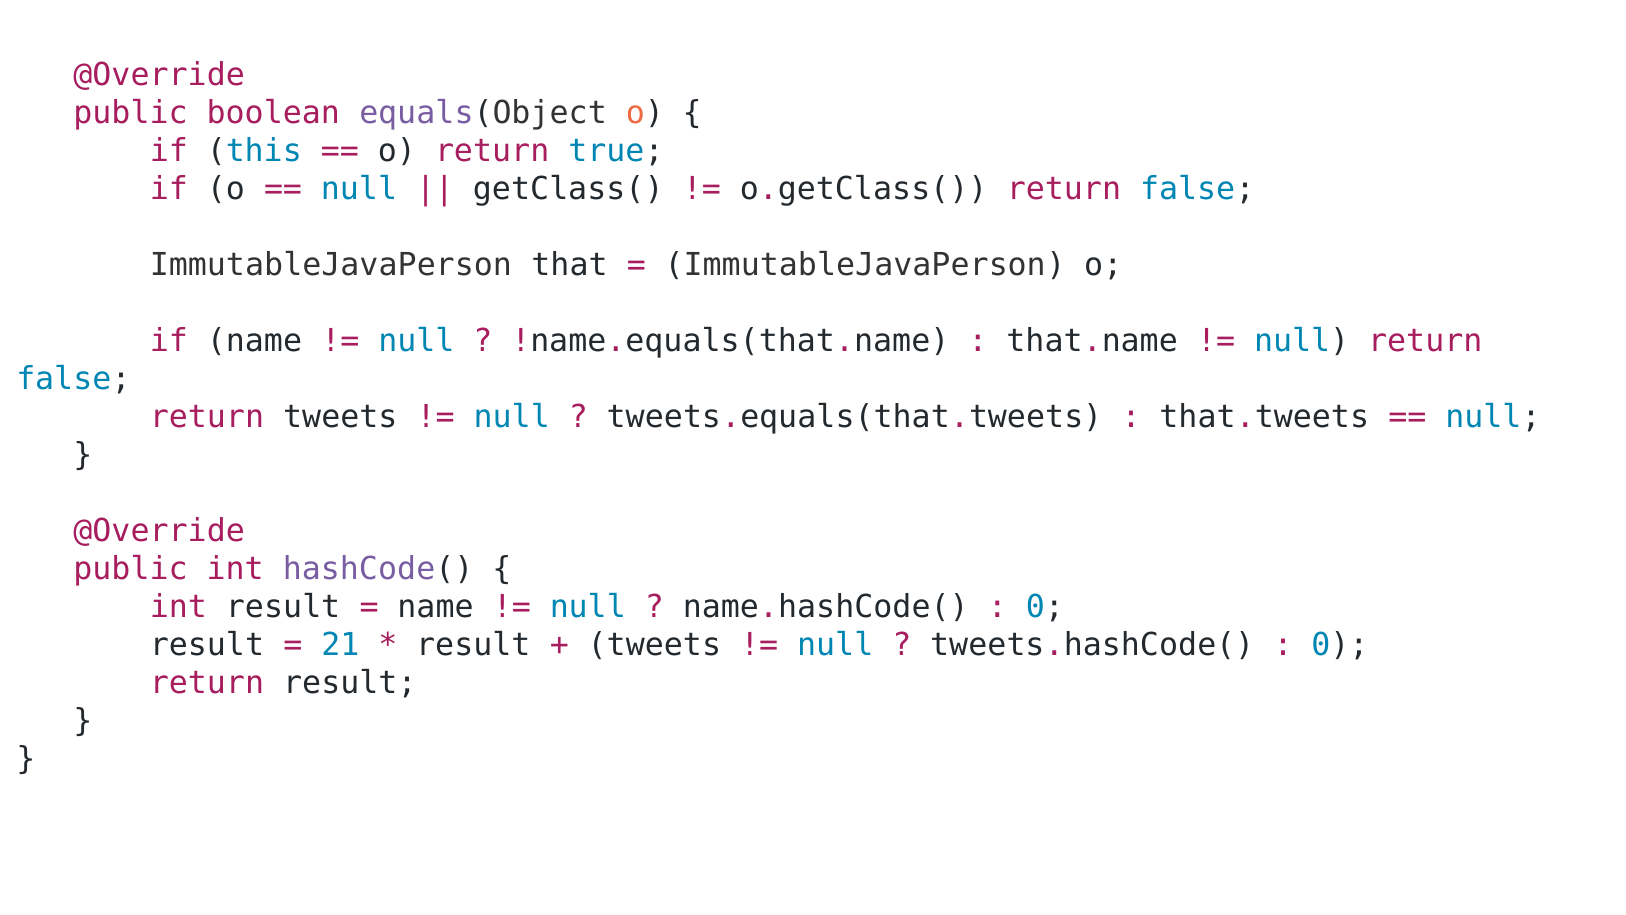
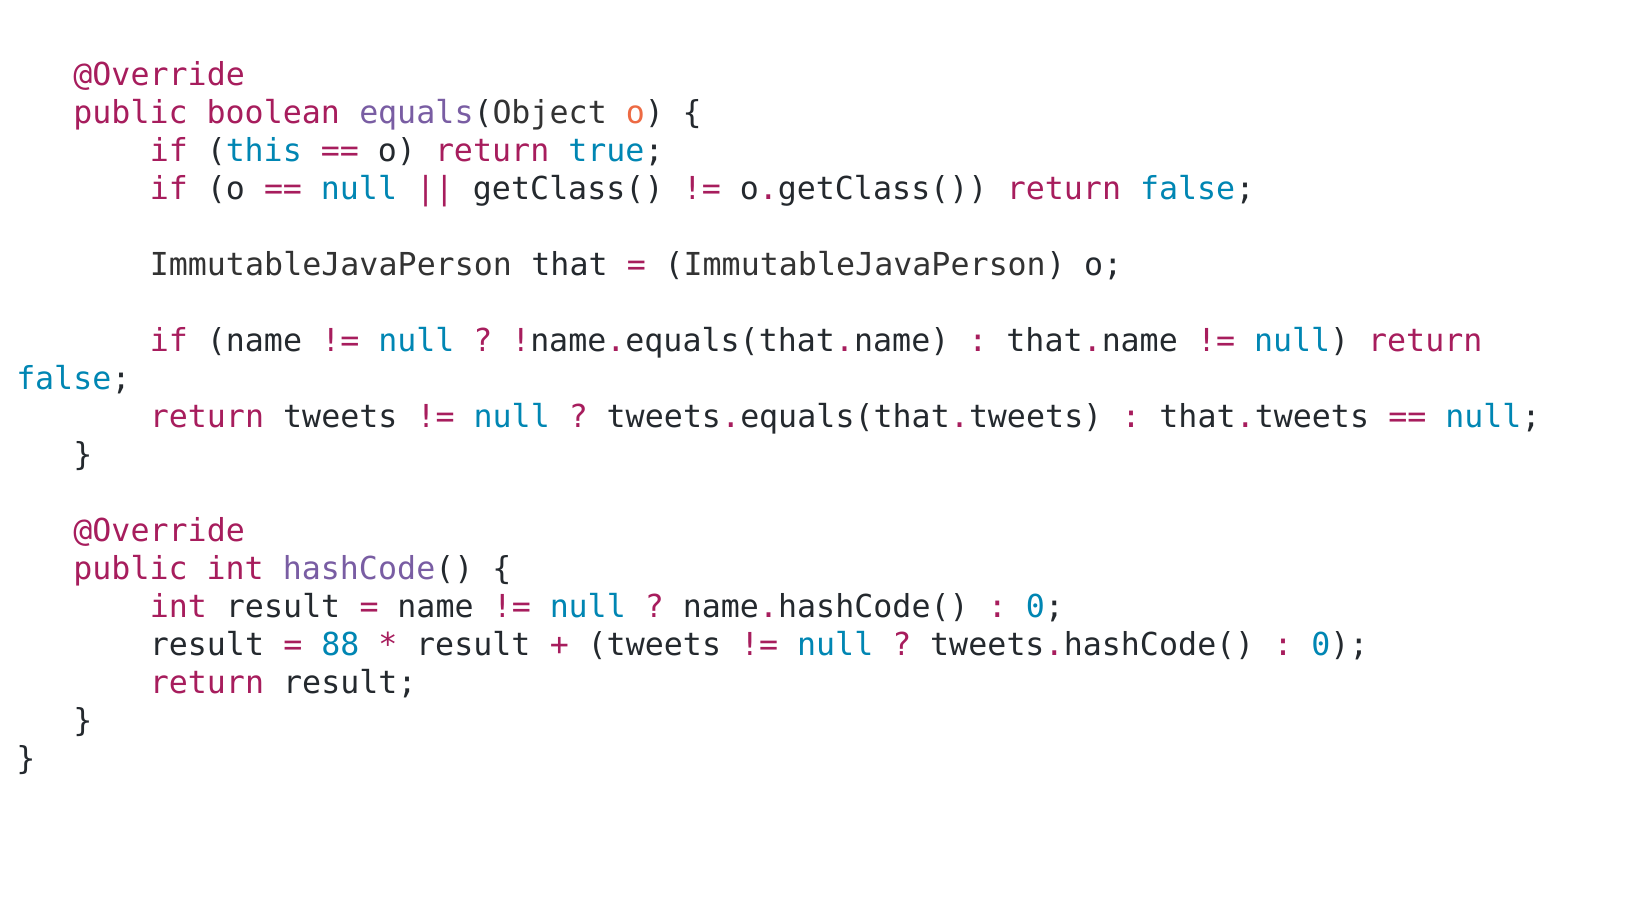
21: 21 -> 88 (340, 645)
